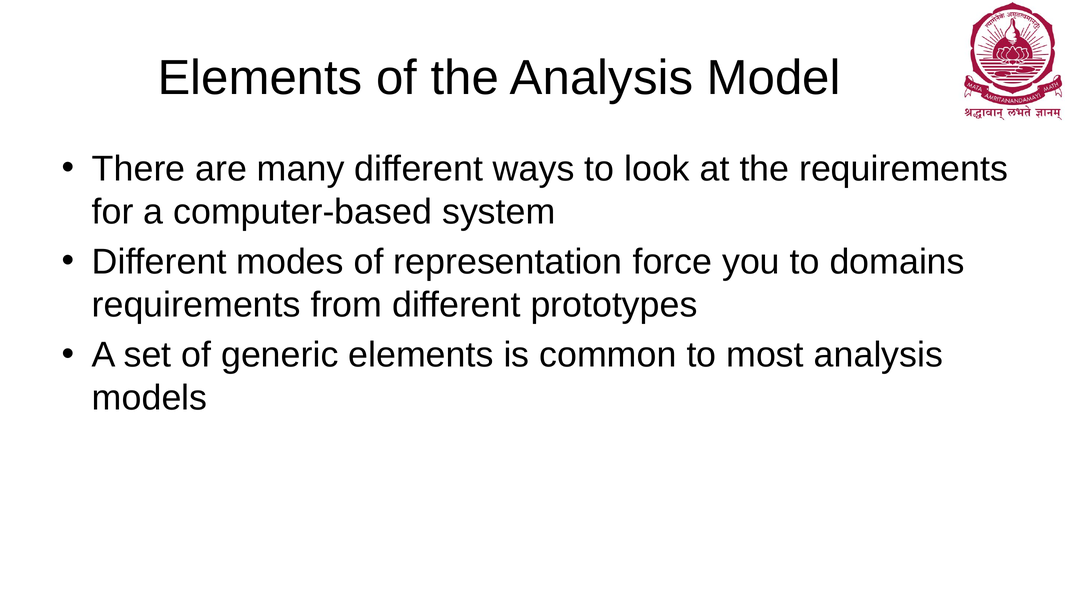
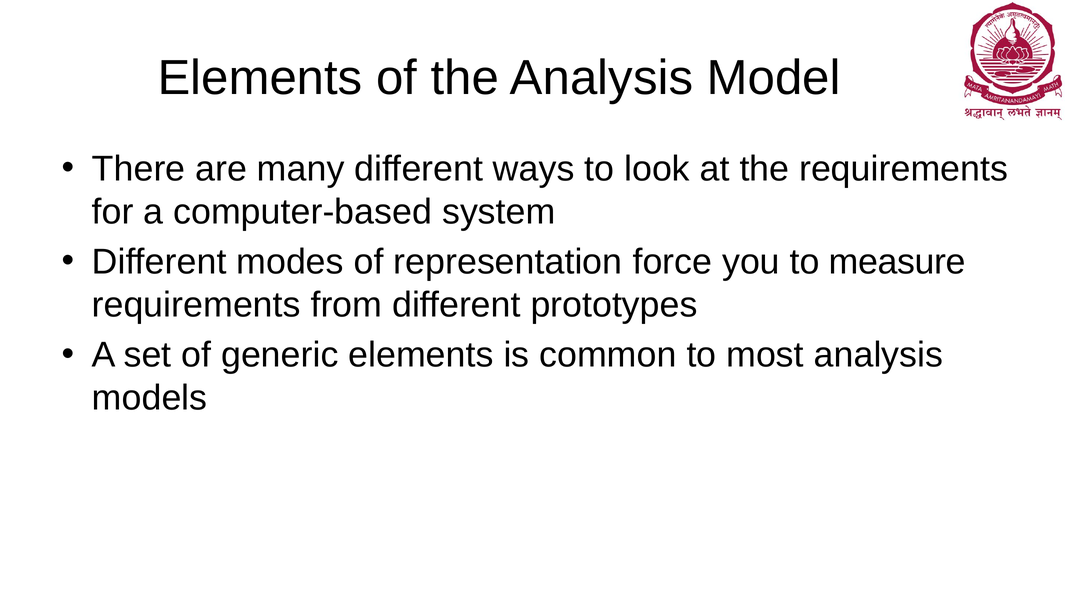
domains: domains -> measure (897, 262)
